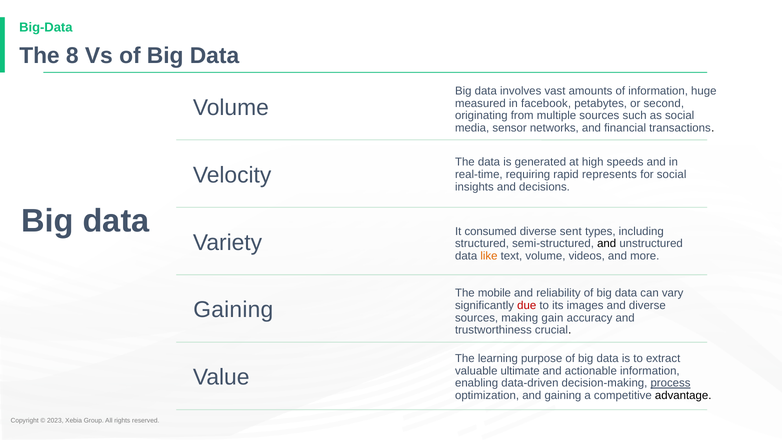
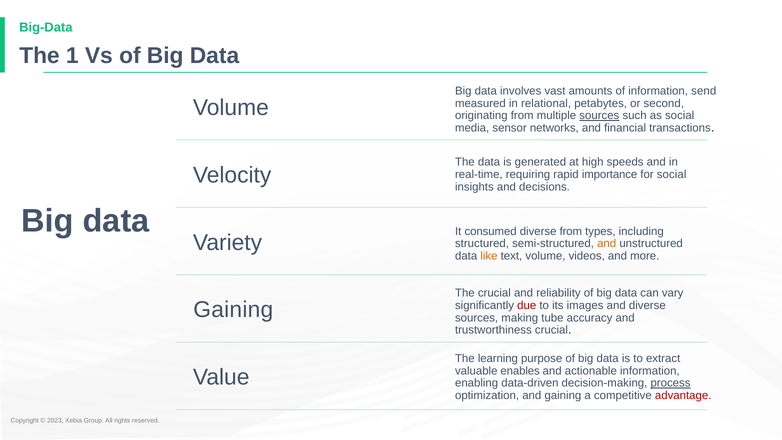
8: 8 -> 1 (72, 56)
huge: huge -> send (704, 91)
facebook: facebook -> relational (546, 103)
sources underline: none -> present (599, 116)
represents: represents -> importance (610, 174)
diverse sent: sent -> from (571, 231)
and colour: black -> orange (607, 244)
The mobile: mobile -> crucial (494, 293)
gain: gain -> tube (552, 318)
ultimate: ultimate -> enables (520, 371)
advantage colour: black -> red (683, 395)
